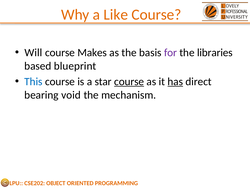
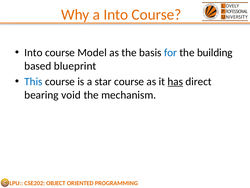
a Like: Like -> Into (116, 15)
Will: Will -> Into (33, 52)
Makes: Makes -> Model (92, 52)
for colour: purple -> blue (171, 52)
libraries: libraries -> building (215, 52)
course underline: present -> none (129, 81)
